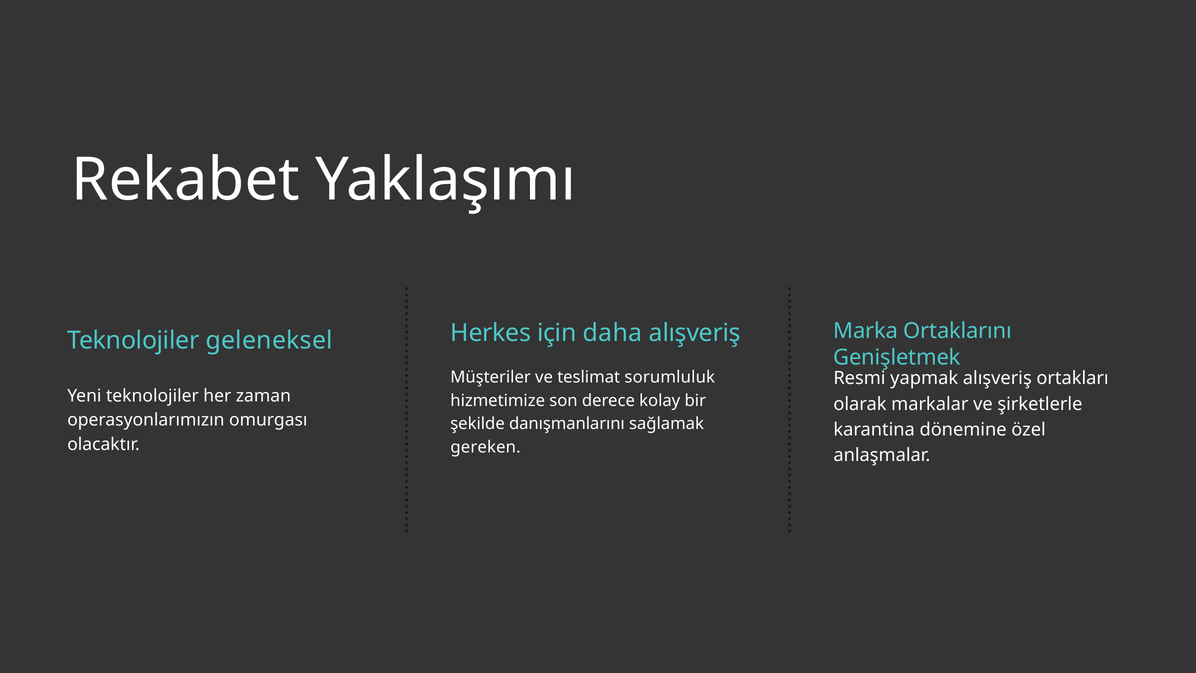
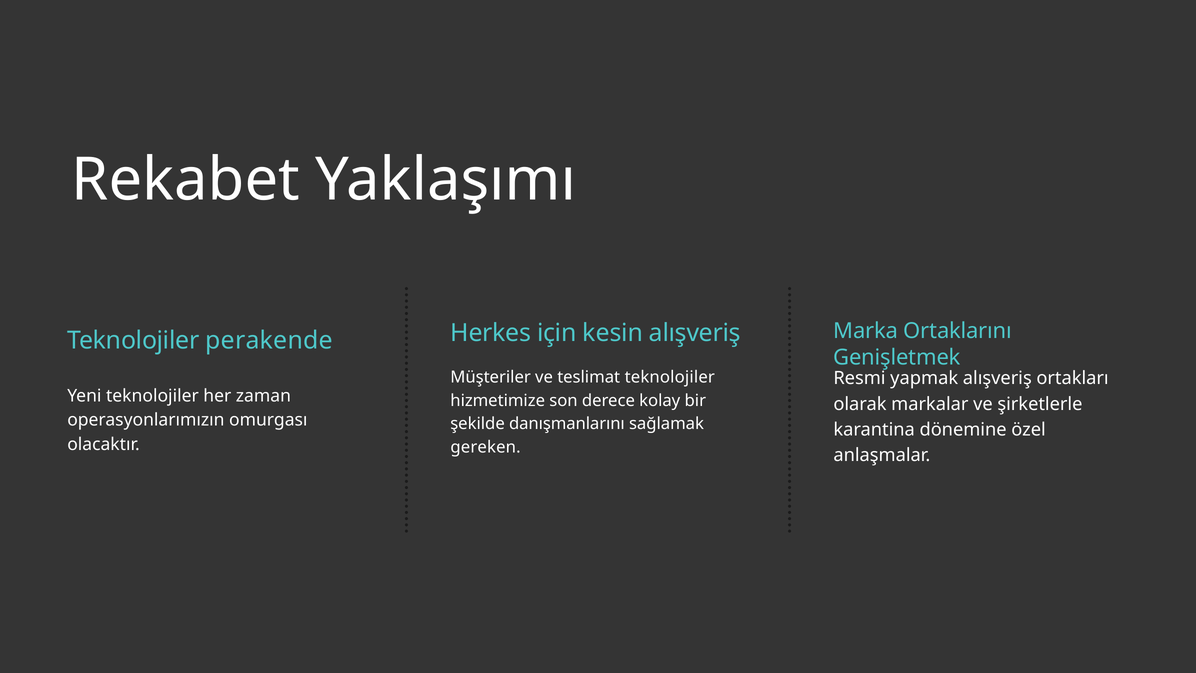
daha: daha -> kesin (613, 333)
geleneksel: geleneksel -> perakende (269, 340)
teslimat sorumluluk: sorumluluk -> teknolojiler (670, 377)
